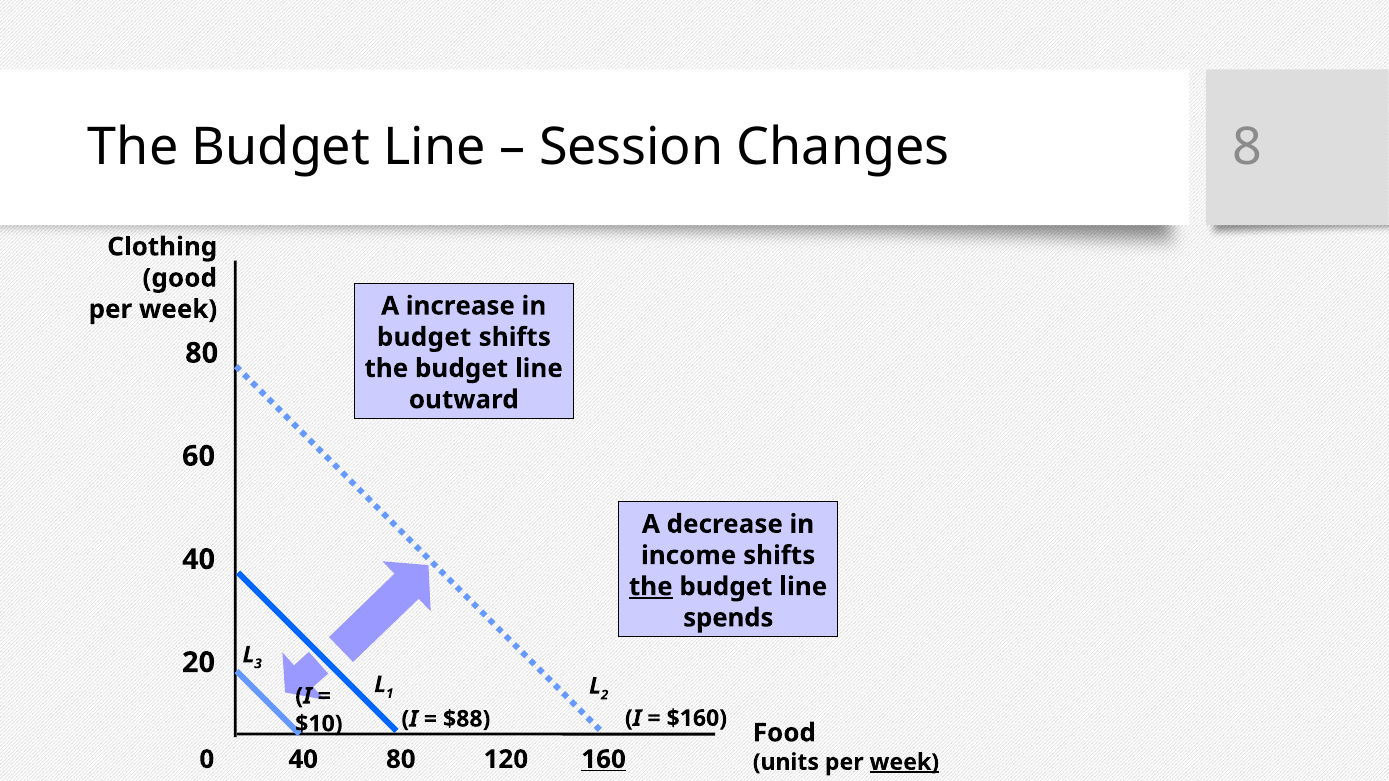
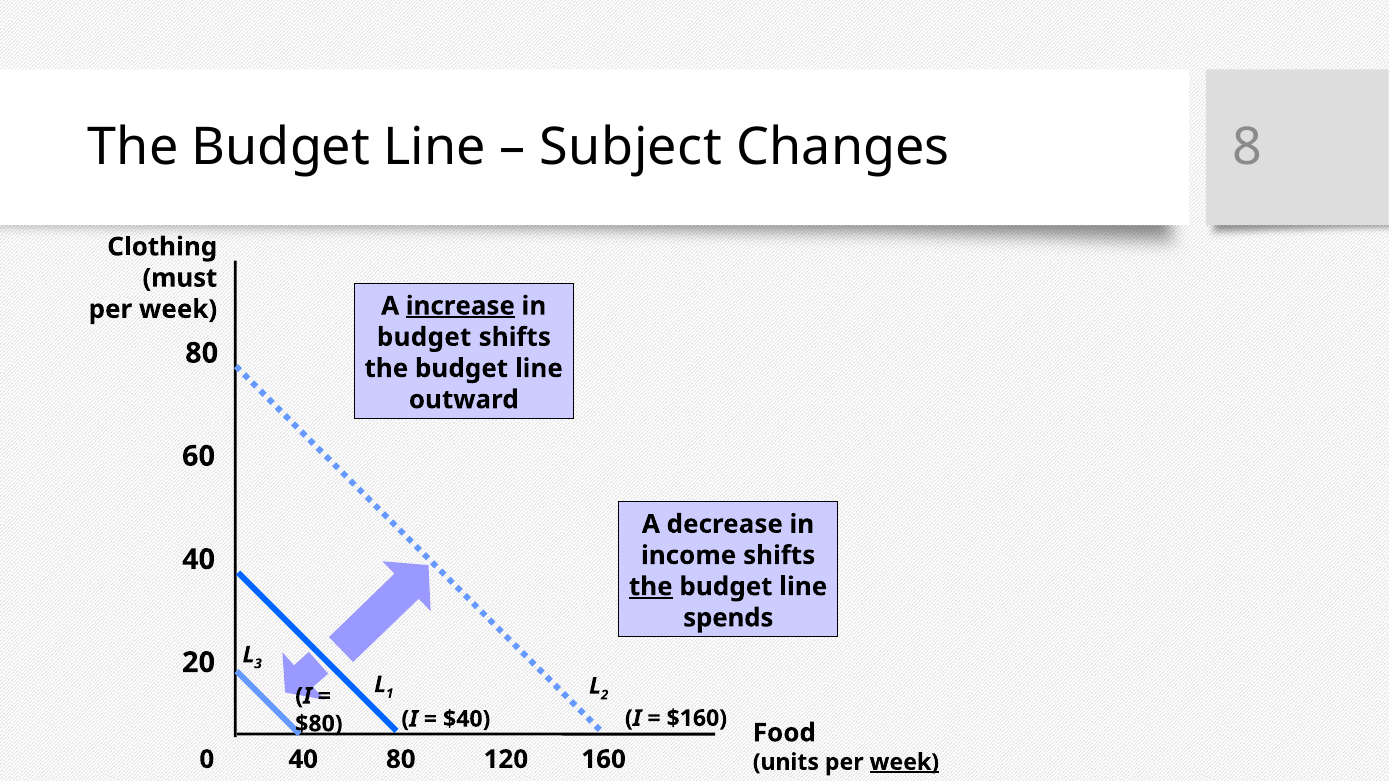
Session: Session -> Subject (631, 147)
good: good -> must (180, 278)
increase underline: none -> present (460, 306)
$88: $88 -> $40 (467, 719)
$10: $10 -> $80 (319, 724)
160 underline: present -> none (604, 760)
